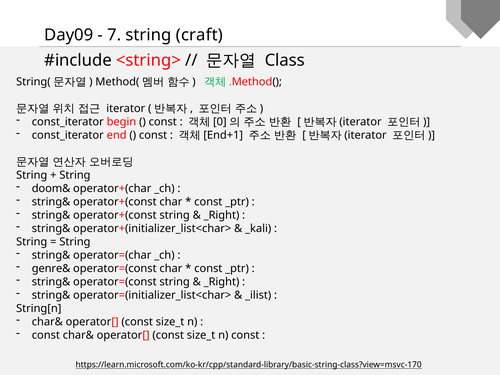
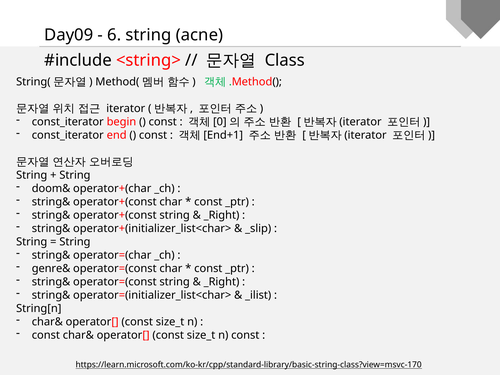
7: 7 -> 6 (114, 35)
craft: craft -> acne (199, 35)
_kali: _kali -> _slip (258, 228)
